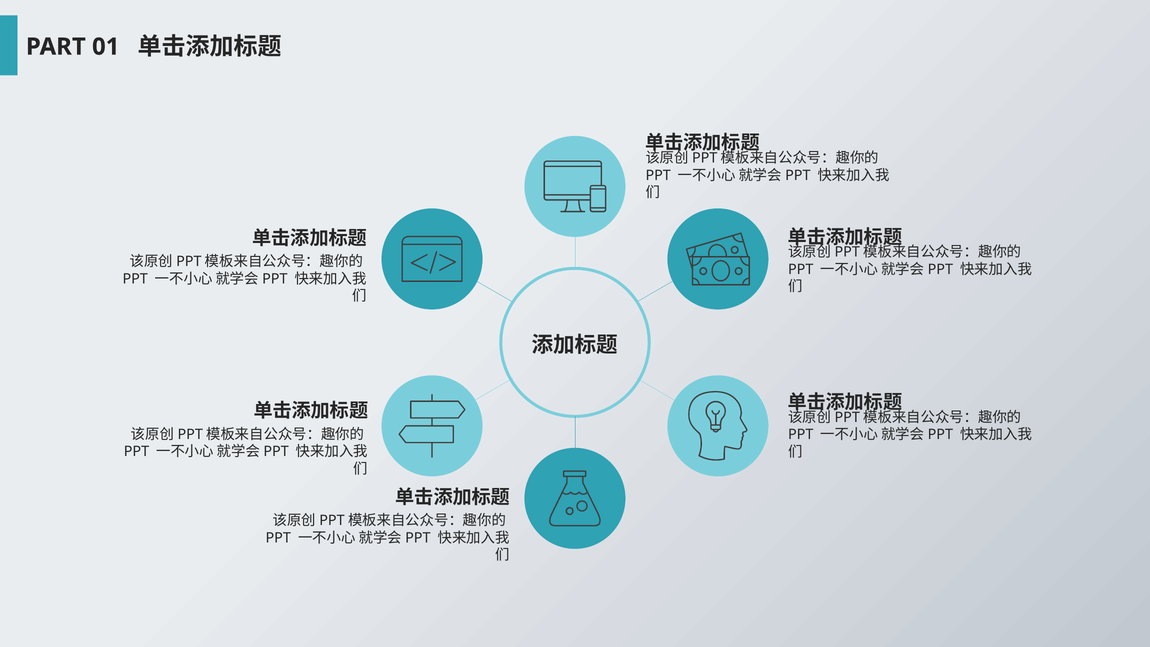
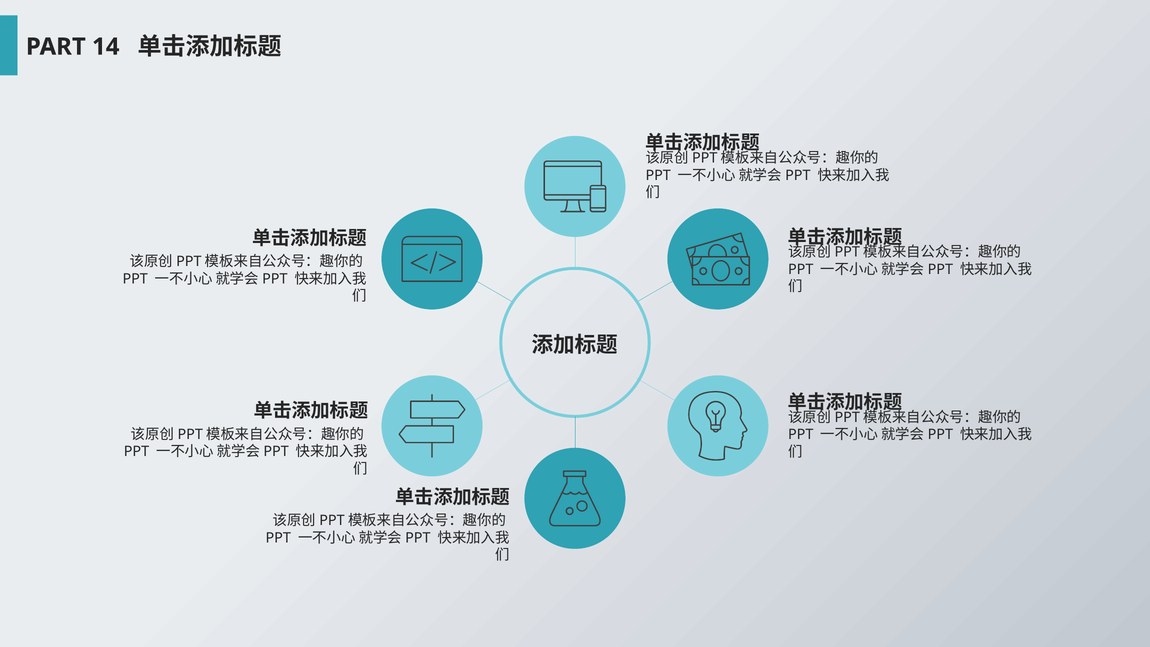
01: 01 -> 14 (106, 47)
